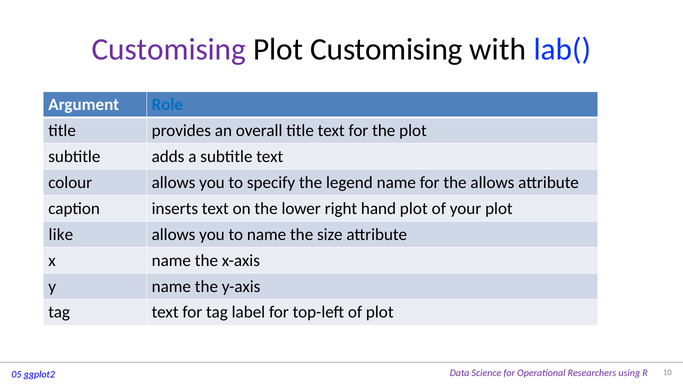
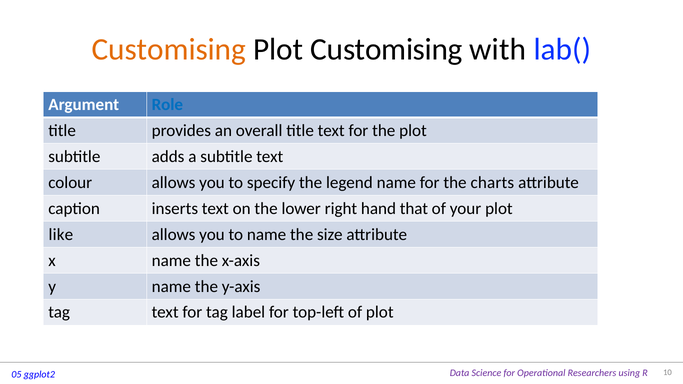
Customising colour: purple -> orange (169, 50)
the allows: allows -> charts (492, 183)
hand plot: plot -> that (414, 209)
